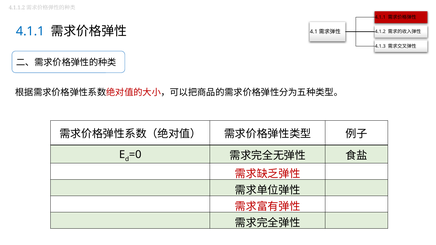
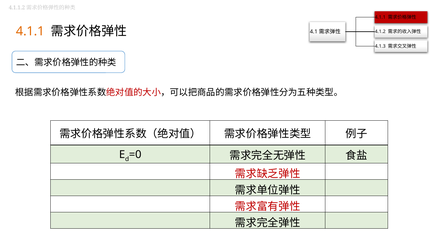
4.1.1 colour: blue -> orange (30, 31)
